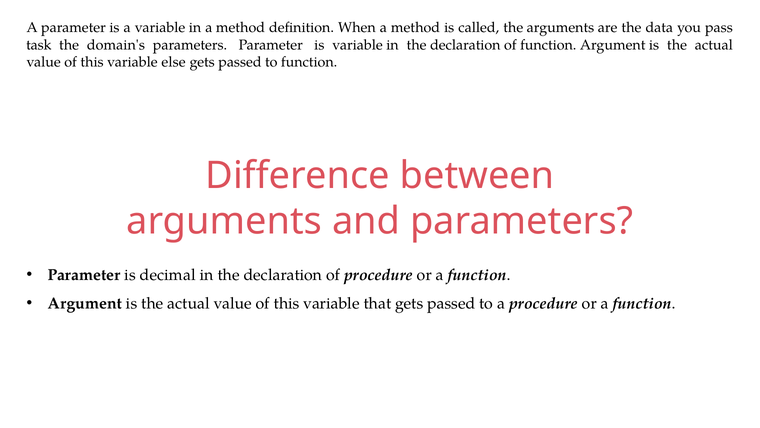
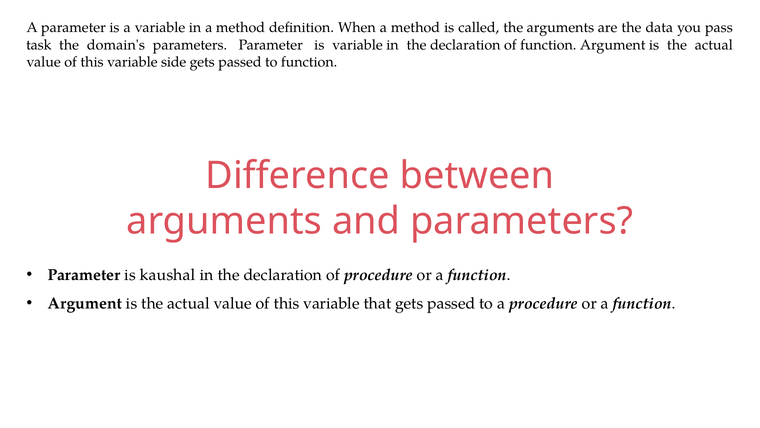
else: else -> side (174, 62)
decimal: decimal -> kaushal (168, 275)
